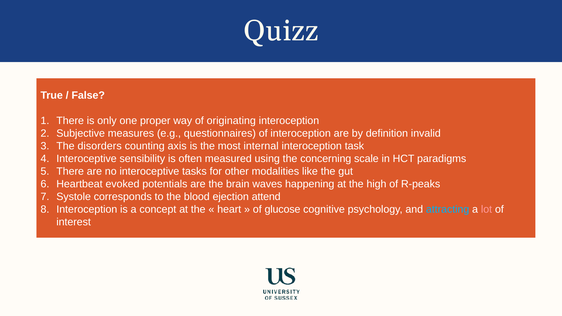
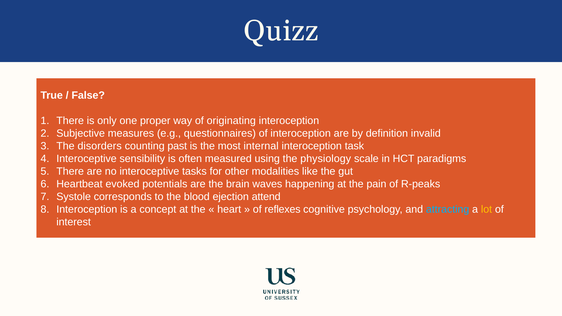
axis: axis -> past (177, 146)
concerning: concerning -> physiology (326, 159)
high: high -> pain (376, 184)
glucose: glucose -> reflexes (283, 209)
lot colour: pink -> yellow (486, 209)
